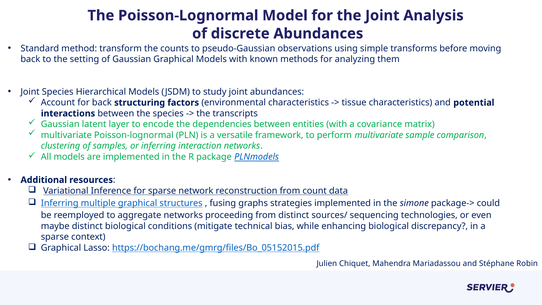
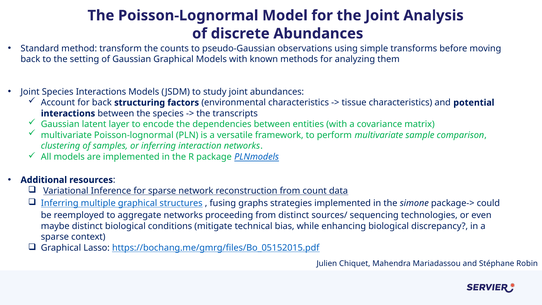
Species Hierarchical: Hierarchical -> Interactions (101, 92)
